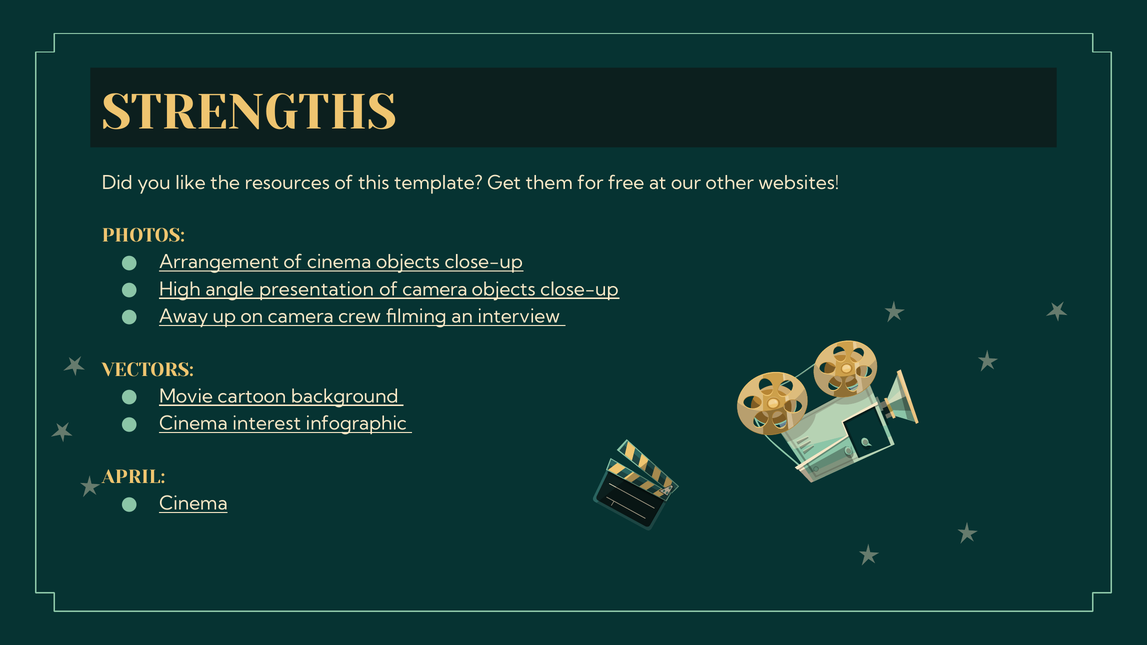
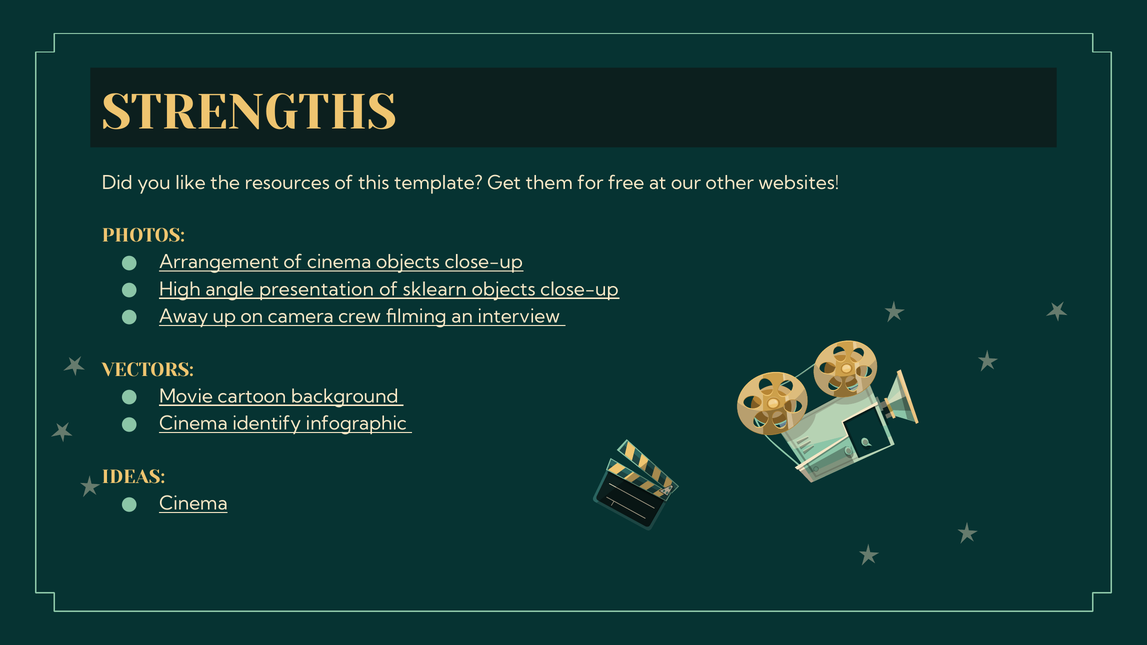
of camera: camera -> sklearn (435, 289)
interest: interest -> identify (267, 424)
APRIL: APRIL -> IDEAS (133, 477)
